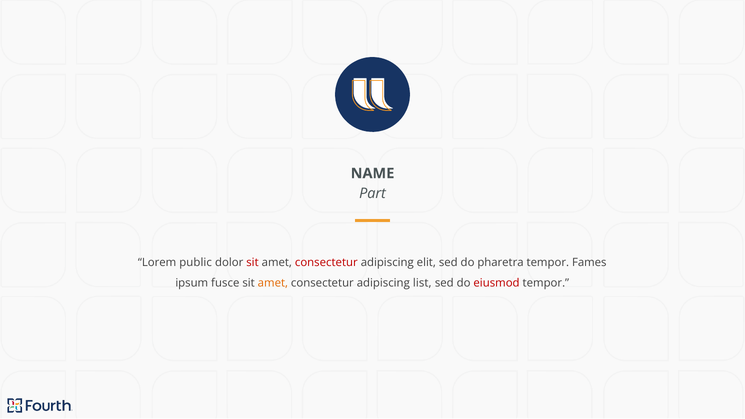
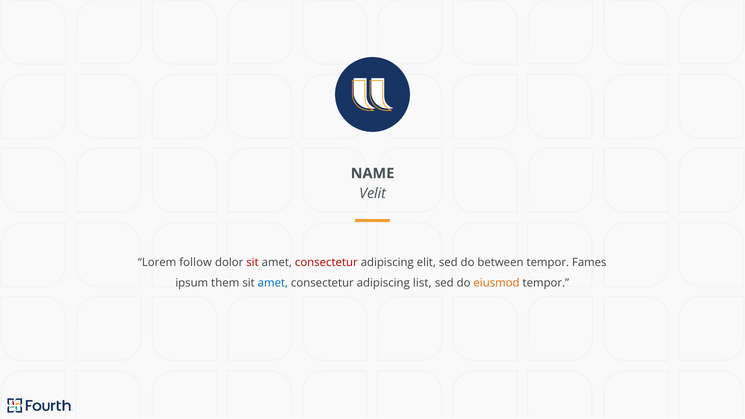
Part: Part -> Velit (373, 193)
public: public -> follow (196, 262)
pharetra: pharetra -> between (500, 262)
fusce: fusce -> them (225, 283)
amet colour: orange -> blue (273, 283)
eiusmod colour: red -> orange (497, 283)
